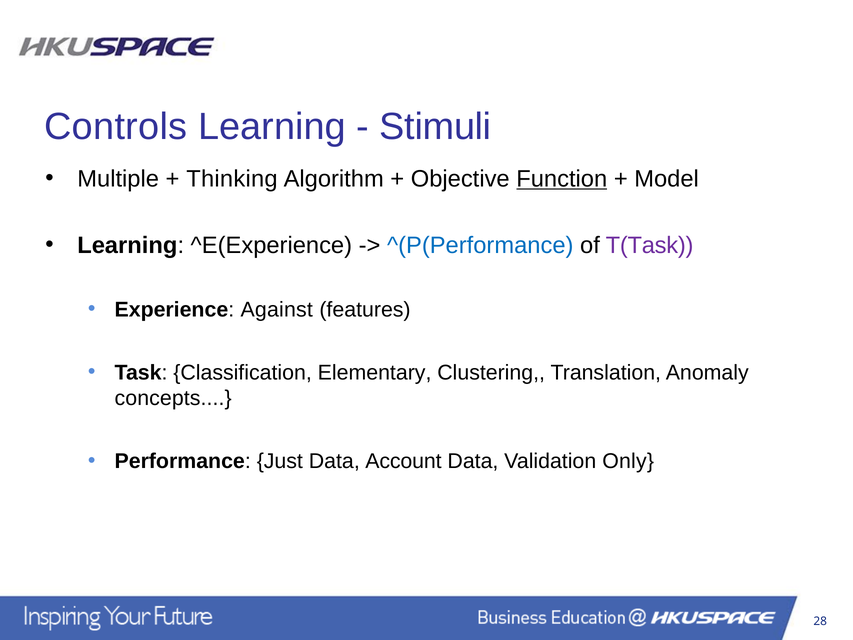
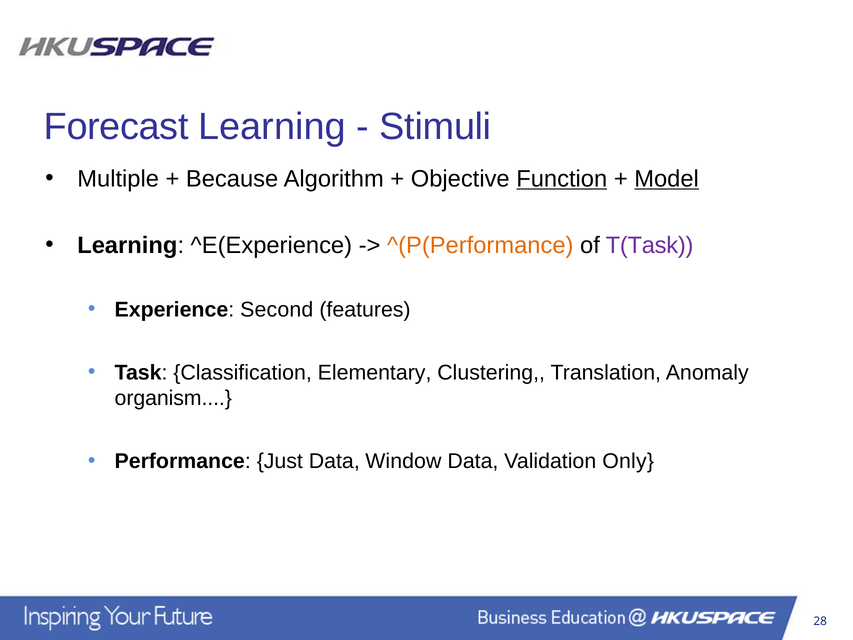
Controls: Controls -> Forecast (116, 127)
Thinking: Thinking -> Because (232, 179)
Model underline: none -> present (667, 179)
^(P(Performance colour: blue -> orange (480, 245)
Against: Against -> Second (277, 309)
concepts: concepts -> organism (173, 398)
Account: Account -> Window (403, 461)
